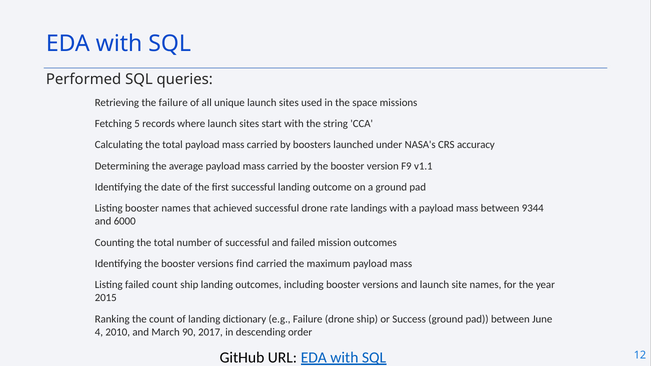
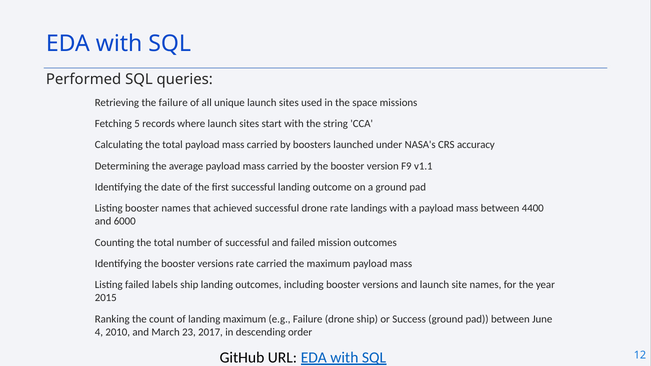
9344: 9344 -> 4400 (533, 208)
versions find: find -> rate (245, 264)
failed count: count -> labels (165, 285)
landing dictionary: dictionary -> maximum (245, 319)
90: 90 -> 23 (189, 332)
